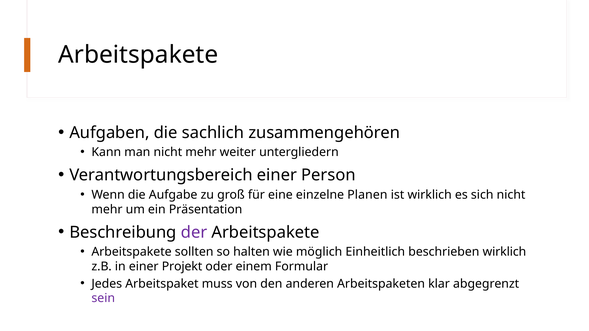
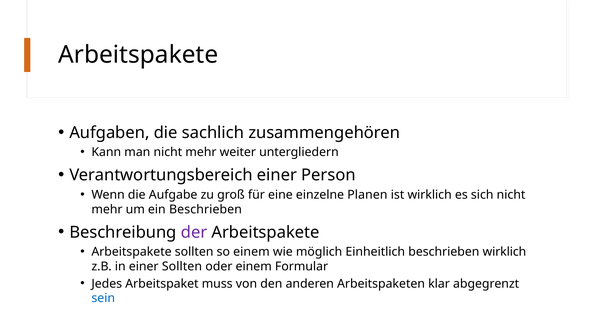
ein Präsentation: Präsentation -> Beschrieben (206, 210)
so halten: halten -> einem (251, 252)
einer Projekt: Projekt -> Sollten (182, 267)
sein colour: purple -> blue (103, 299)
